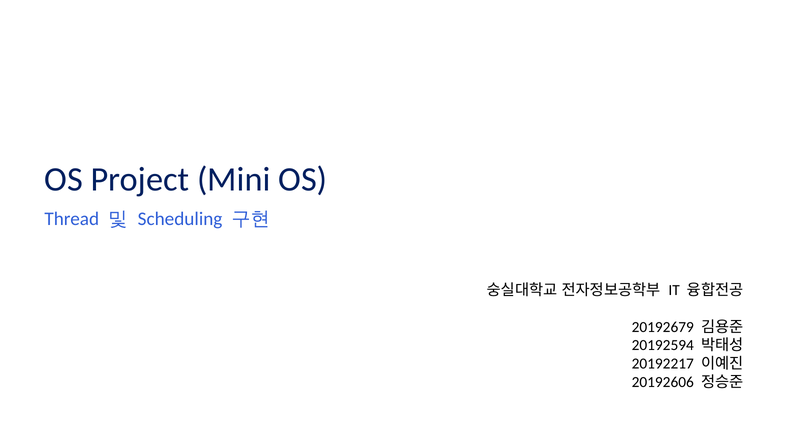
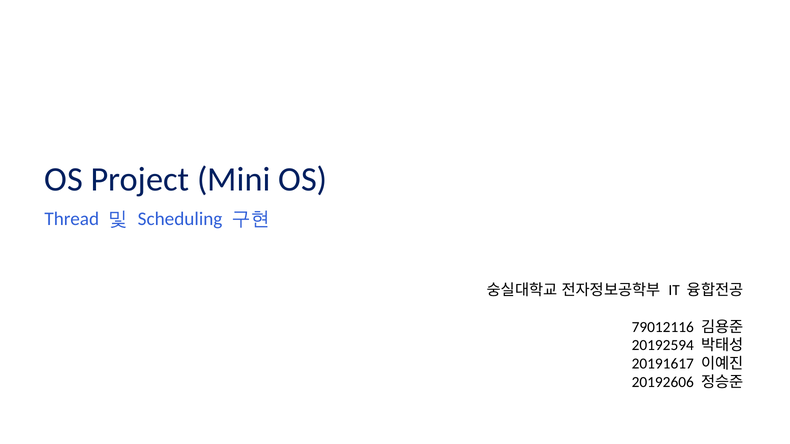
20192679: 20192679 -> 79012116 (663, 327)
20192217: 20192217 -> 20191617 (663, 364)
